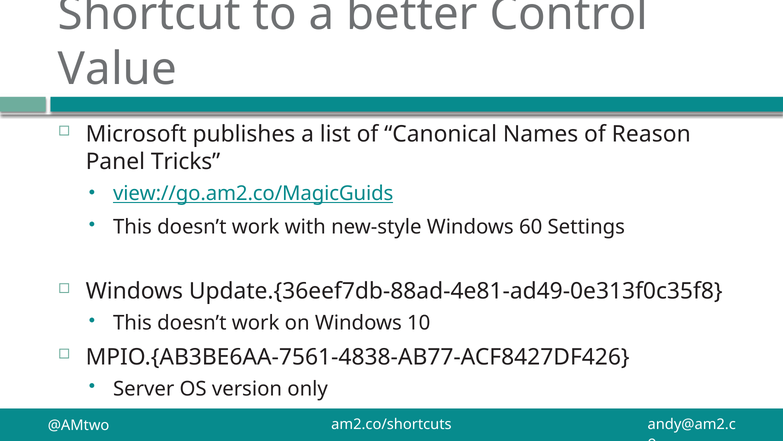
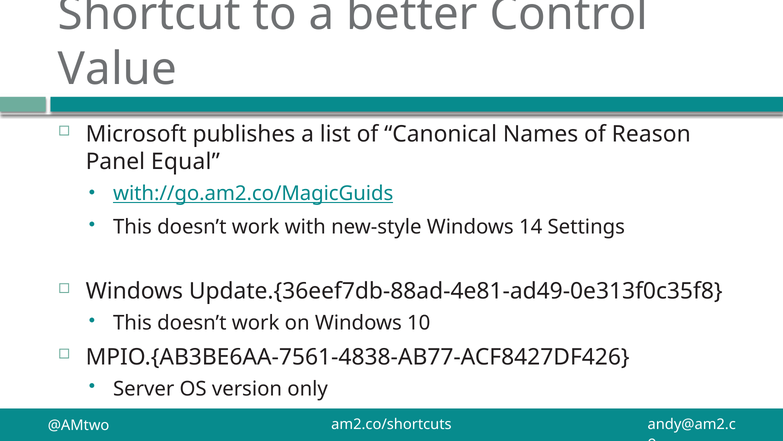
Tricks: Tricks -> Equal (185, 161)
view://go.am2.co/MagicGuids: view://go.am2.co/MagicGuids -> with://go.am2.co/MagicGuids (253, 193)
60: 60 -> 14 (531, 227)
